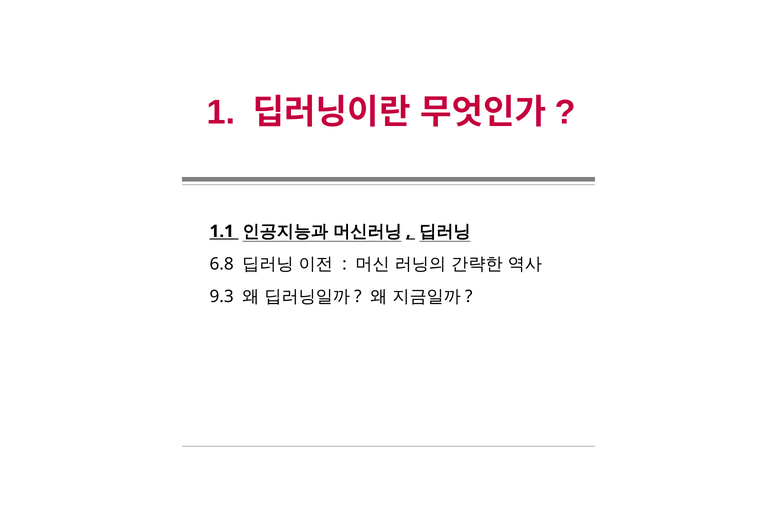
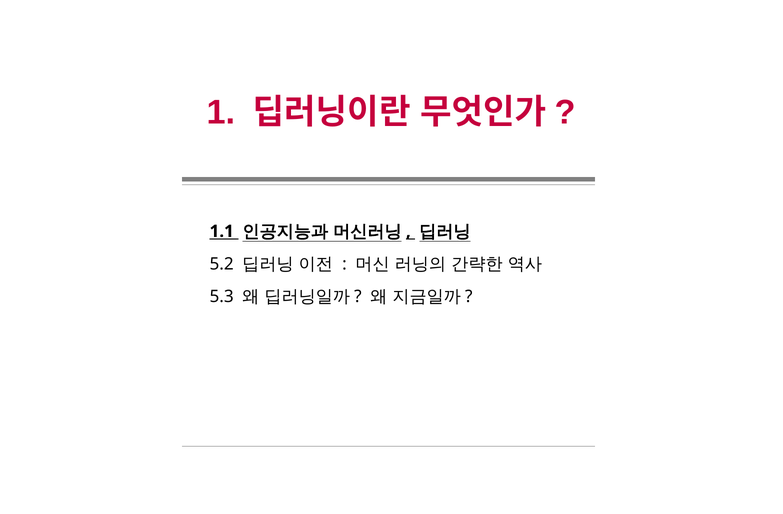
6.8: 6.8 -> 5.2 (222, 264)
9.3: 9.3 -> 5.3 (222, 297)
